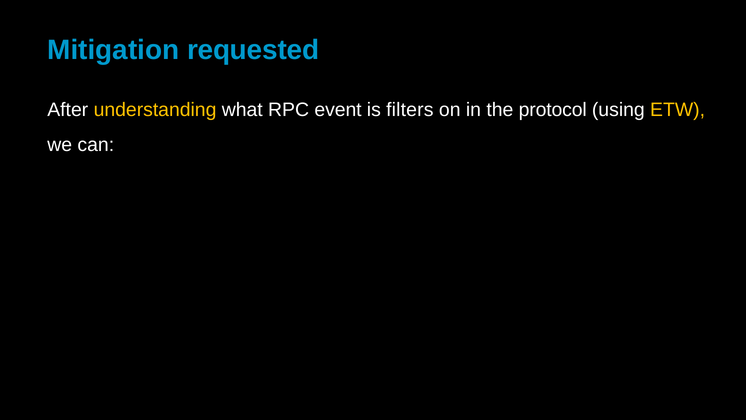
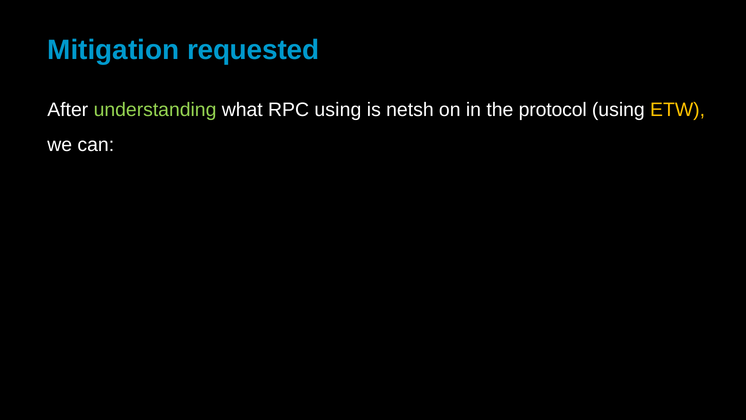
understanding colour: yellow -> light green (155, 110)
RPC event: event -> using (338, 110)
filters: filters -> netsh (410, 110)
